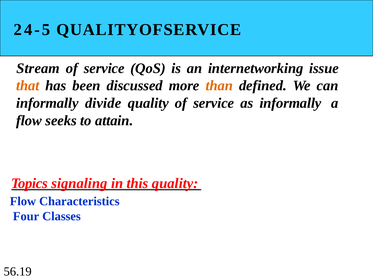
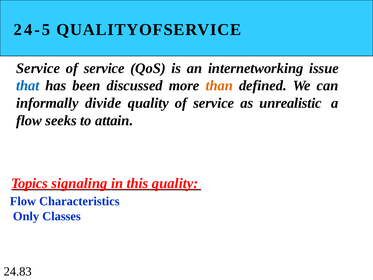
Stream: Stream -> Service (38, 68)
that colour: orange -> blue (28, 86)
as informally: informally -> unrealistic (290, 103)
Four: Four -> Only (26, 216)
56.19: 56.19 -> 24.83 (18, 271)
